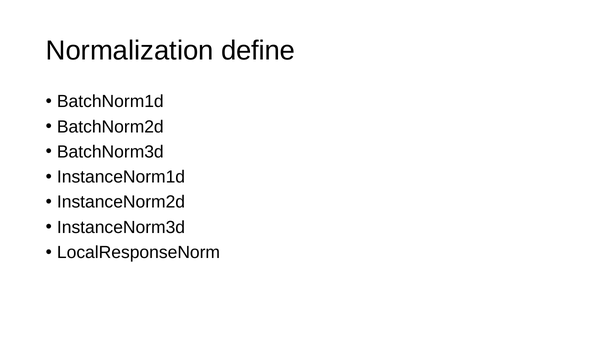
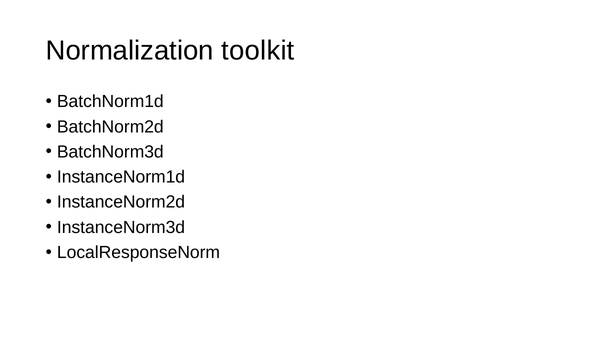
define: define -> toolkit (258, 50)
